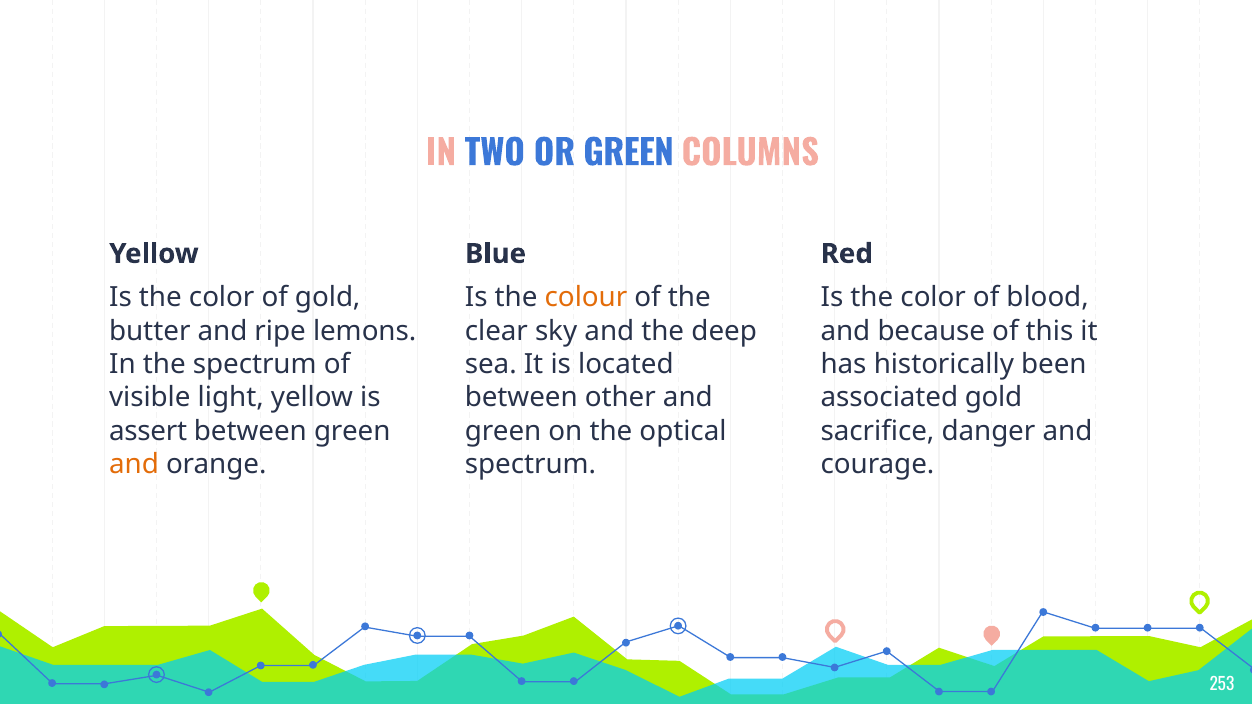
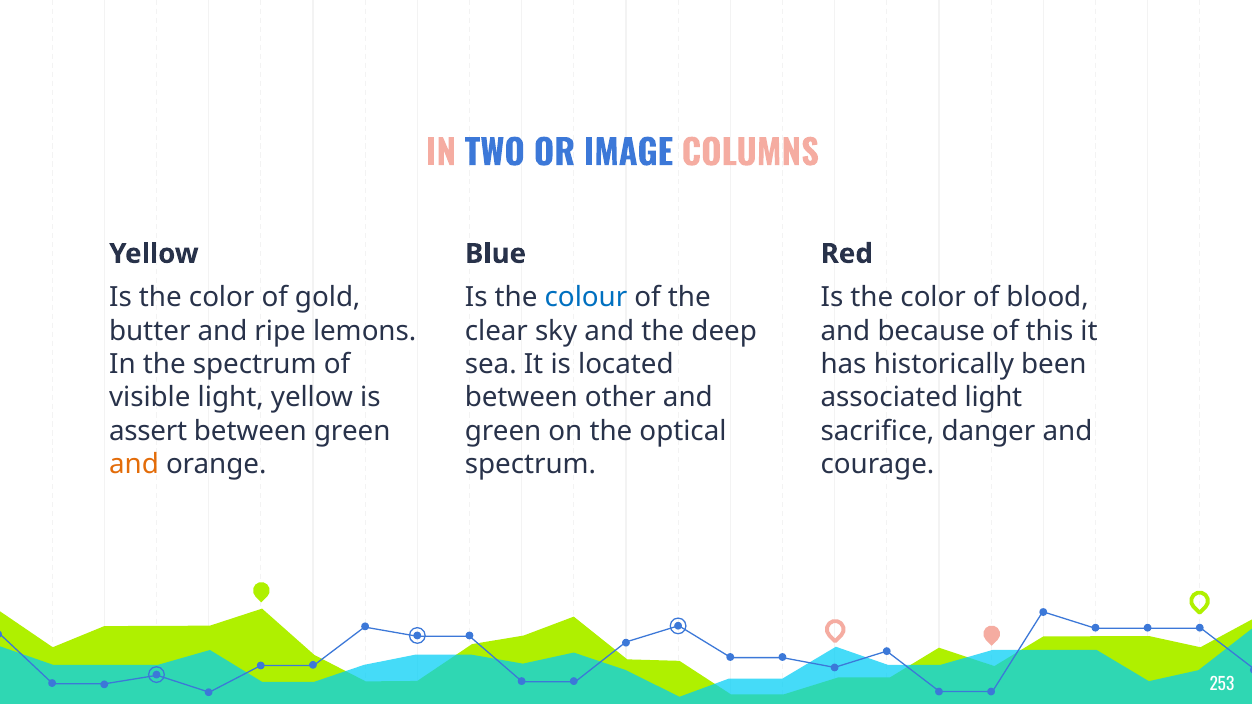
OR GREEN: GREEN -> IMAGE (629, 154)
colour colour: orange -> blue (586, 298)
associated gold: gold -> light (994, 398)
